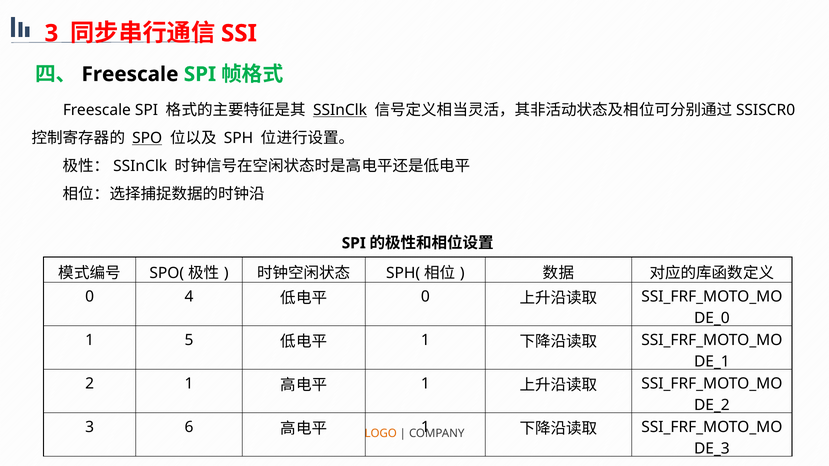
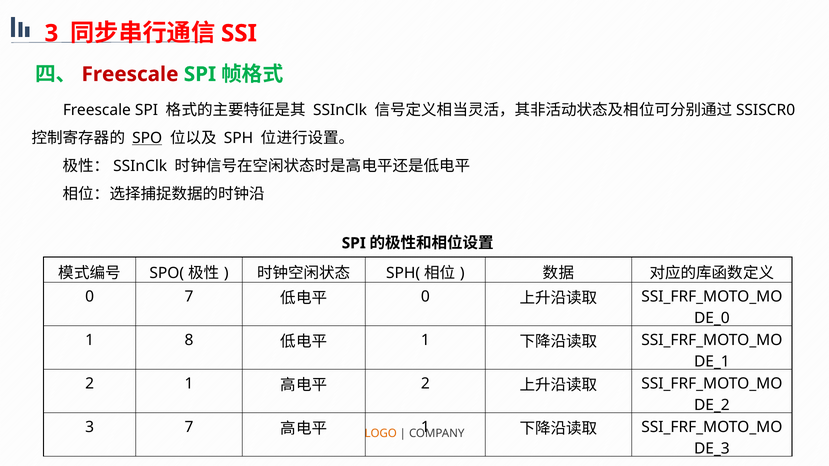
Freescale colour: black -> red (130, 74)
SSInClk underline: present -> none (340, 110)
0 4: 4 -> 7 (189, 297)
5: 5 -> 8 (189, 341)
1: 1 -> 2 (425, 384)
3 6: 6 -> 7 (189, 428)
